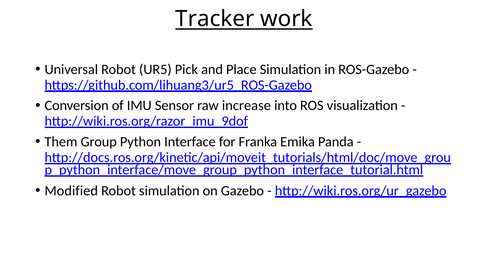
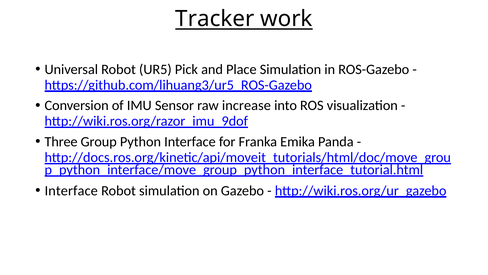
Them: Them -> Three (61, 142)
Modified: Modified -> Interface (71, 190)
